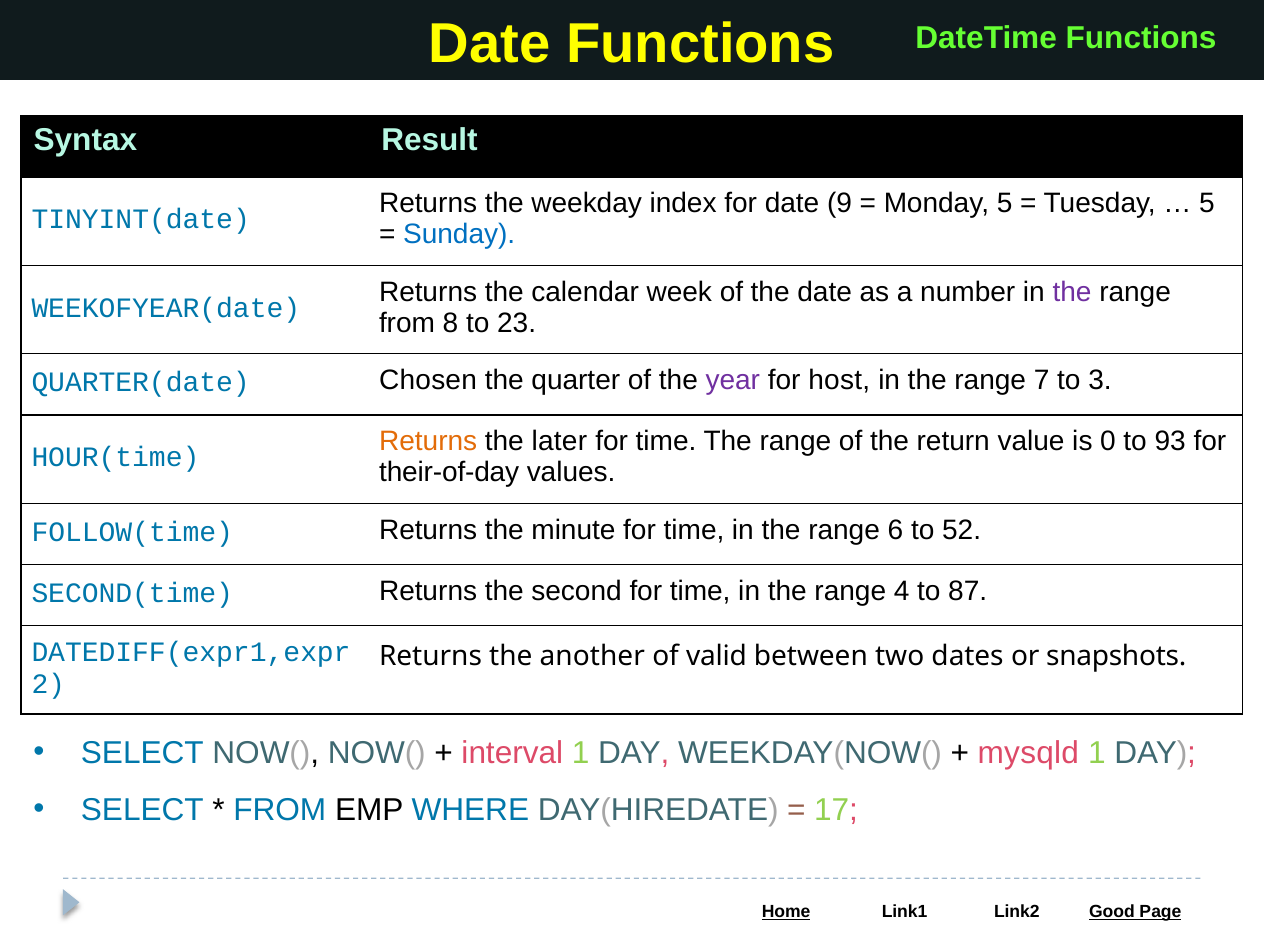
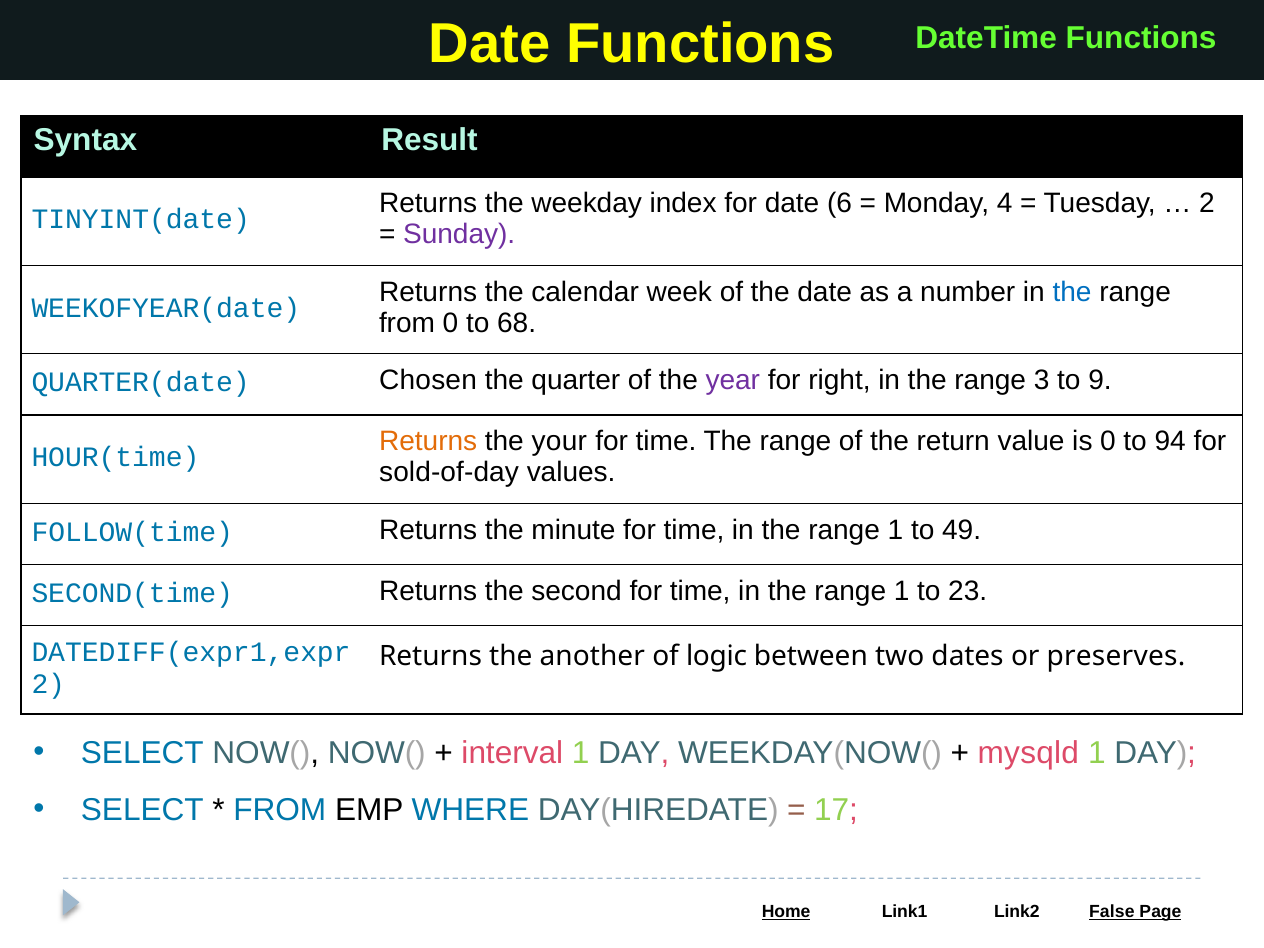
9: 9 -> 6 (839, 203)
Monday 5: 5 -> 4 (1005, 203)
5: 5 -> 2 (1207, 203)
Sunday colour: blue -> purple (459, 235)
the colour: purple -> blue (1072, 292)
from 8: 8 -> 0 (450, 323)
23: 23 -> 68 (517, 323)
host: host -> right (839, 380)
7: 7 -> 3 (1042, 380)
3: 3 -> 9 (1100, 380)
later: later -> your (559, 441)
93: 93 -> 94 (1170, 441)
their-of-day: their-of-day -> sold-of-day (449, 473)
6: 6 -> 1 (895, 530)
52: 52 -> 49 (962, 530)
4: 4 -> 1 (902, 591)
87: 87 -> 23 (968, 591)
valid: valid -> logic (717, 657)
snapshots: snapshots -> preserves (1116, 657)
Good: Good -> False (1112, 911)
